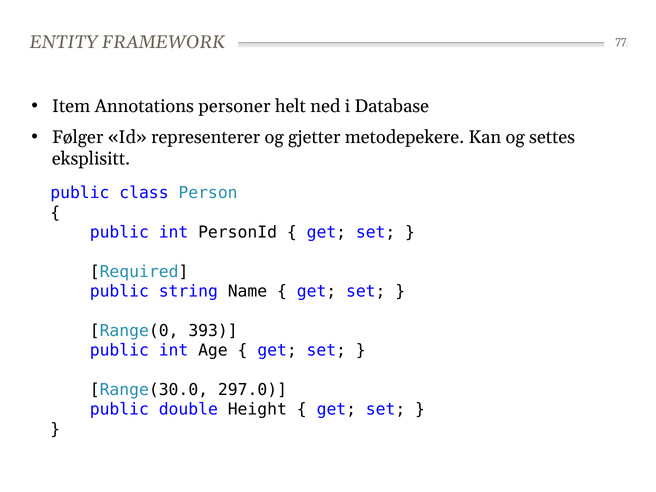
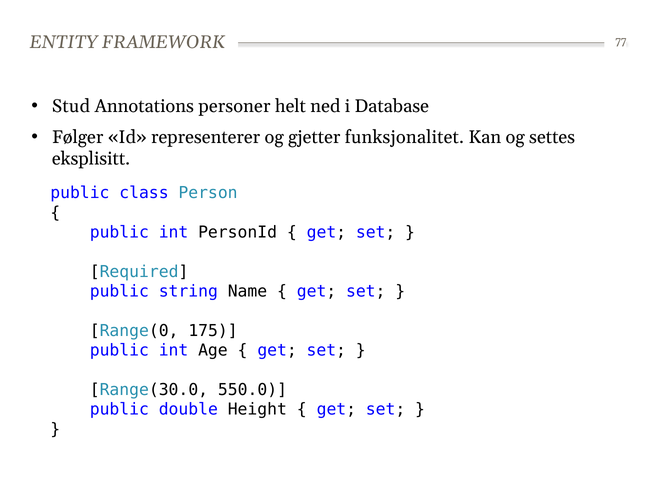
Item: Item -> Stud (71, 106)
metodepekere: metodepekere -> funksjonalitet (404, 137)
393: 393 -> 175 (213, 331)
297.0: 297.0 -> 550.0 (253, 390)
